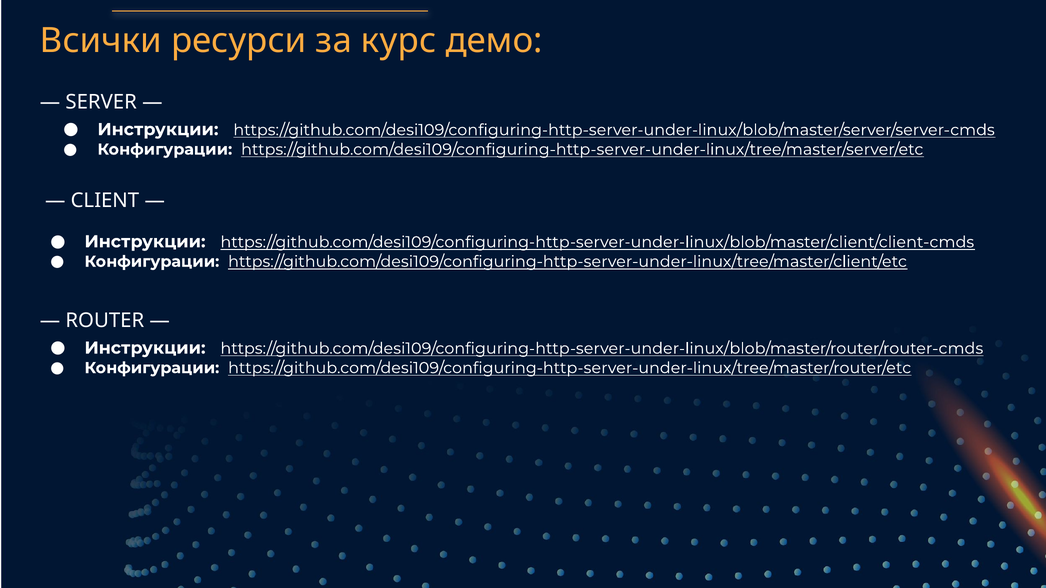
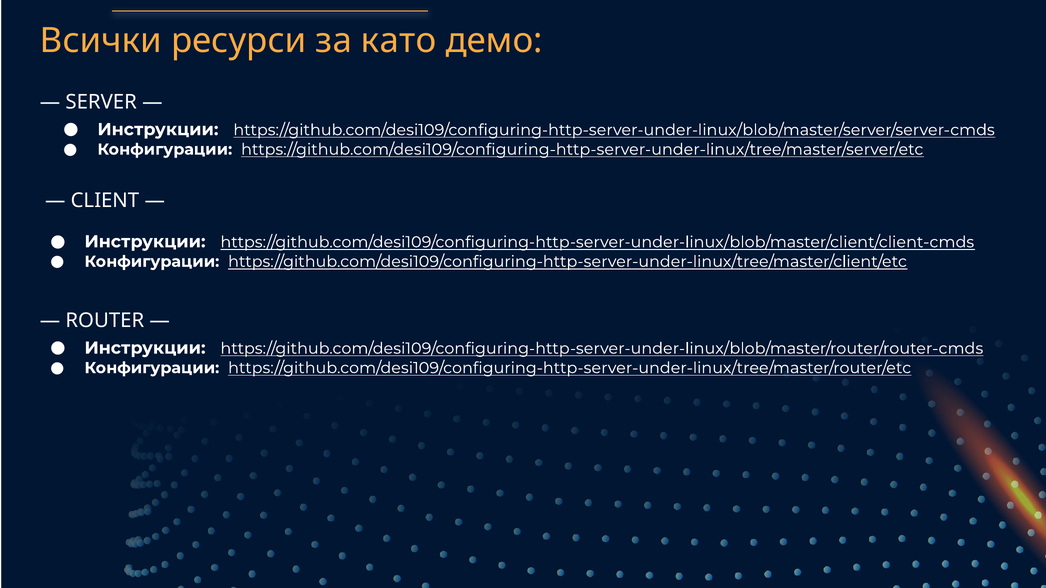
курс: курс -> като (399, 41)
